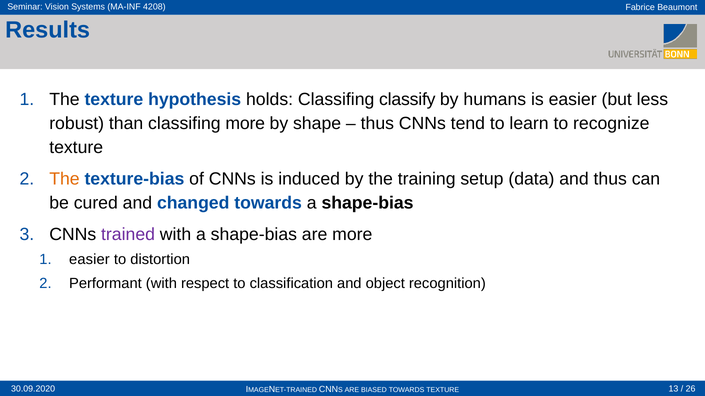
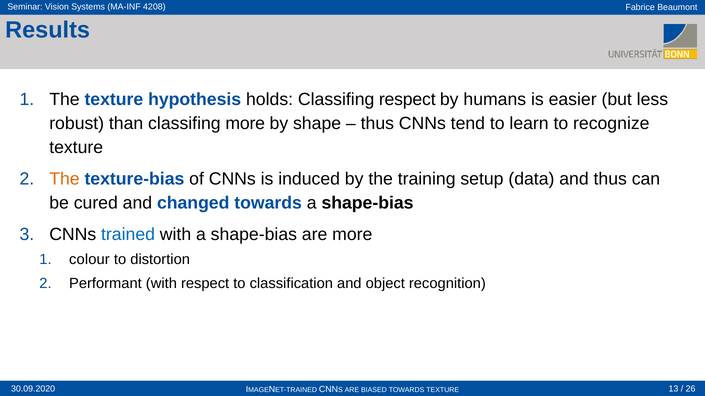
Classifing classify: classify -> respect (407, 99)
trained colour: purple -> blue (128, 235)
easier: easier -> colour (89, 260)
